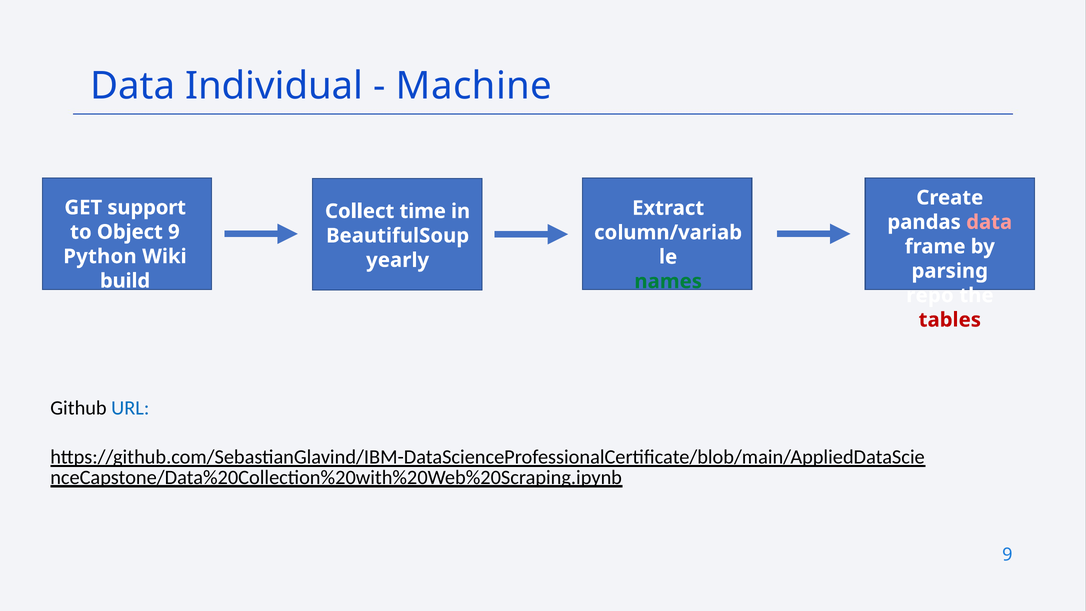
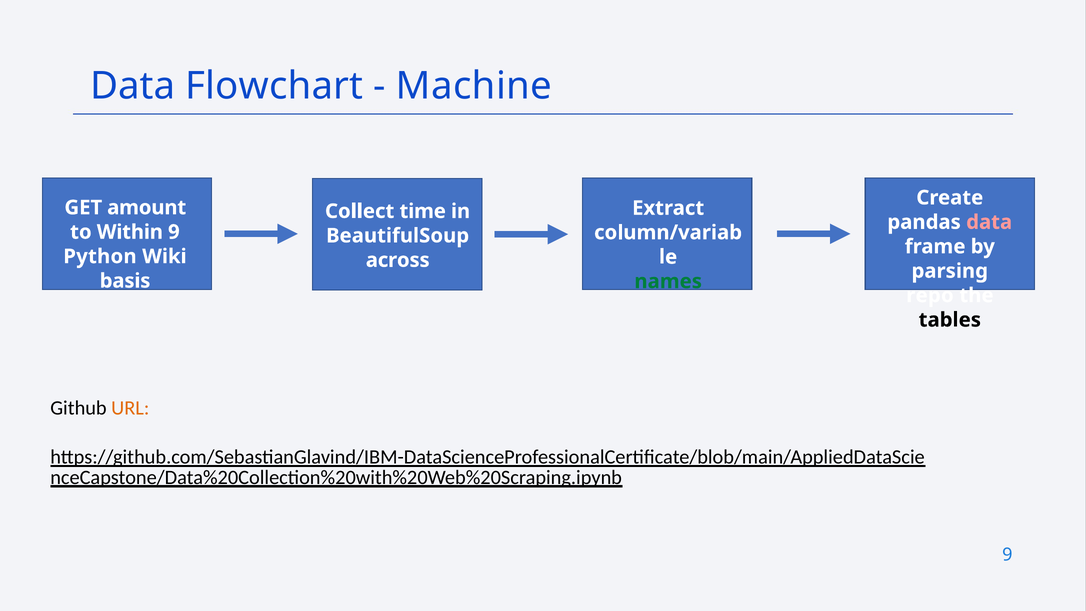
Individual: Individual -> Flowchart (274, 86)
support: support -> amount (147, 208)
Object: Object -> Within (130, 232)
yearly: yearly -> across (398, 260)
build: build -> basis (125, 281)
tables colour: red -> black (950, 320)
URL colour: blue -> orange (130, 408)
